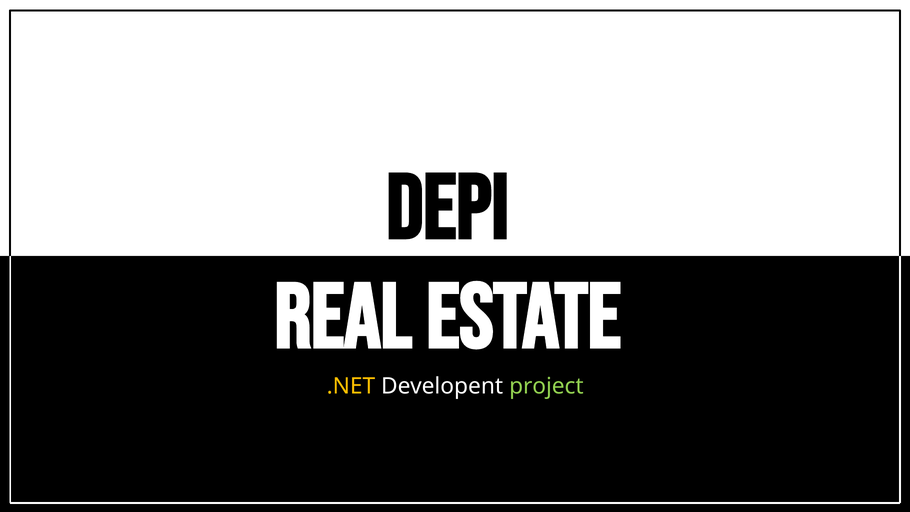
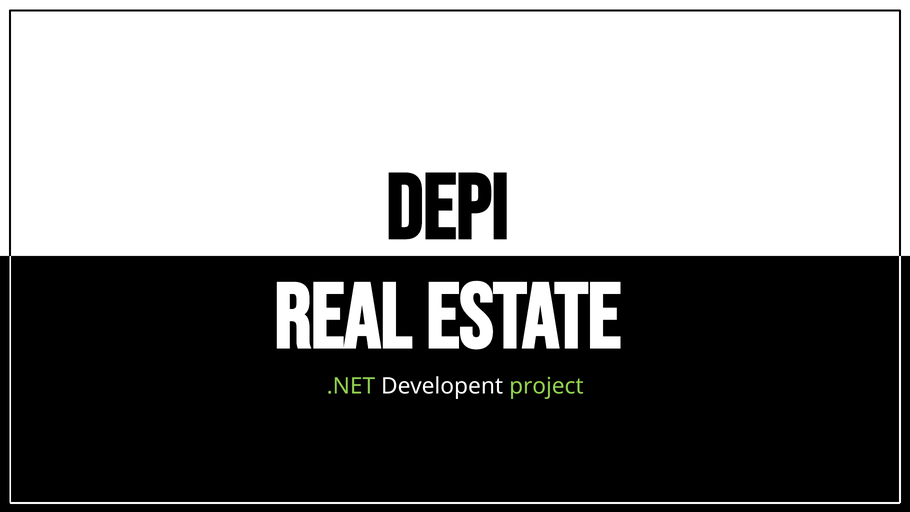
.NET colour: yellow -> light green (351, 386)
